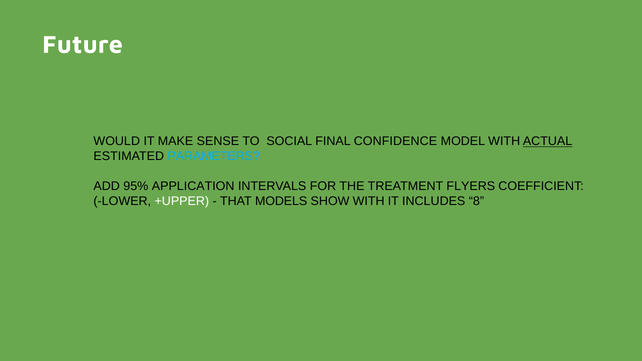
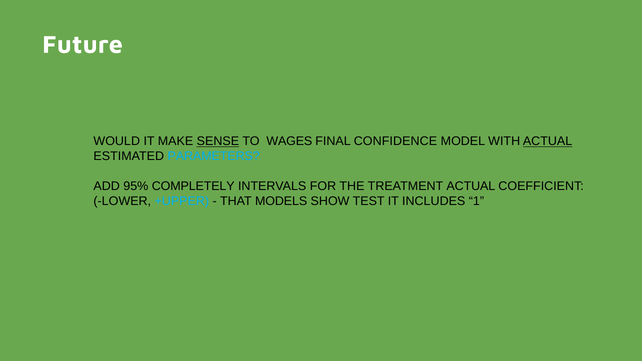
SENSE underline: none -> present (218, 141)
SOCIAL: SOCIAL -> WAGES (289, 141)
APPLICATION: APPLICATION -> COMPLETELY (193, 186)
TREATMENT FLYERS: FLYERS -> ACTUAL (471, 186)
+UPPER colour: white -> light blue (182, 201)
SHOW WITH: WITH -> TEST (369, 201)
8: 8 -> 1 (476, 201)
